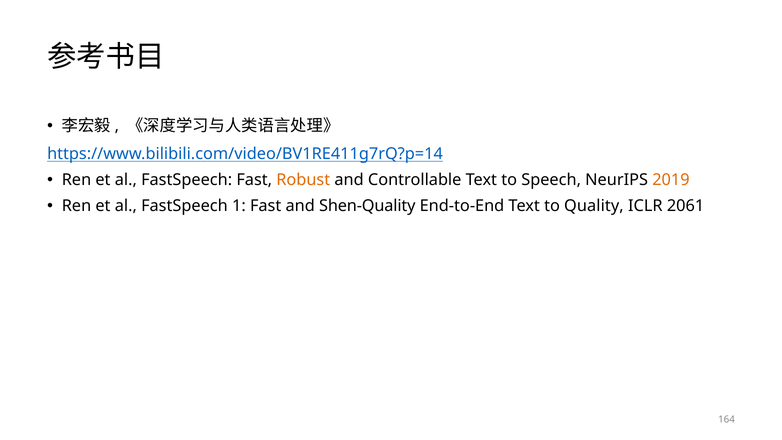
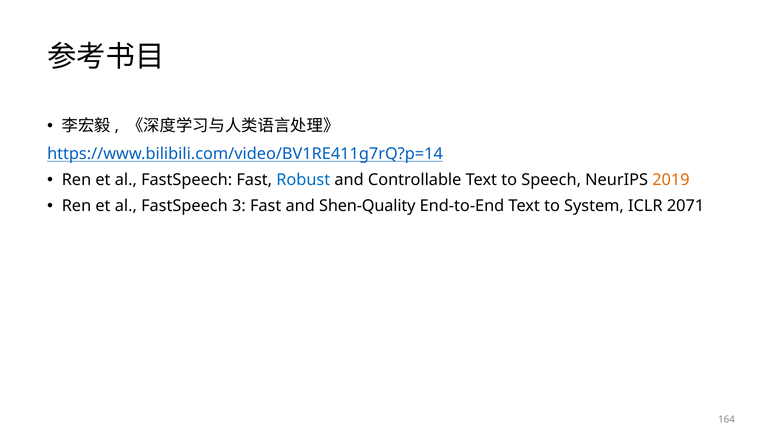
Robust colour: orange -> blue (303, 180)
1: 1 -> 3 (239, 206)
Quality: Quality -> System (594, 206)
2061: 2061 -> 2071 (686, 206)
